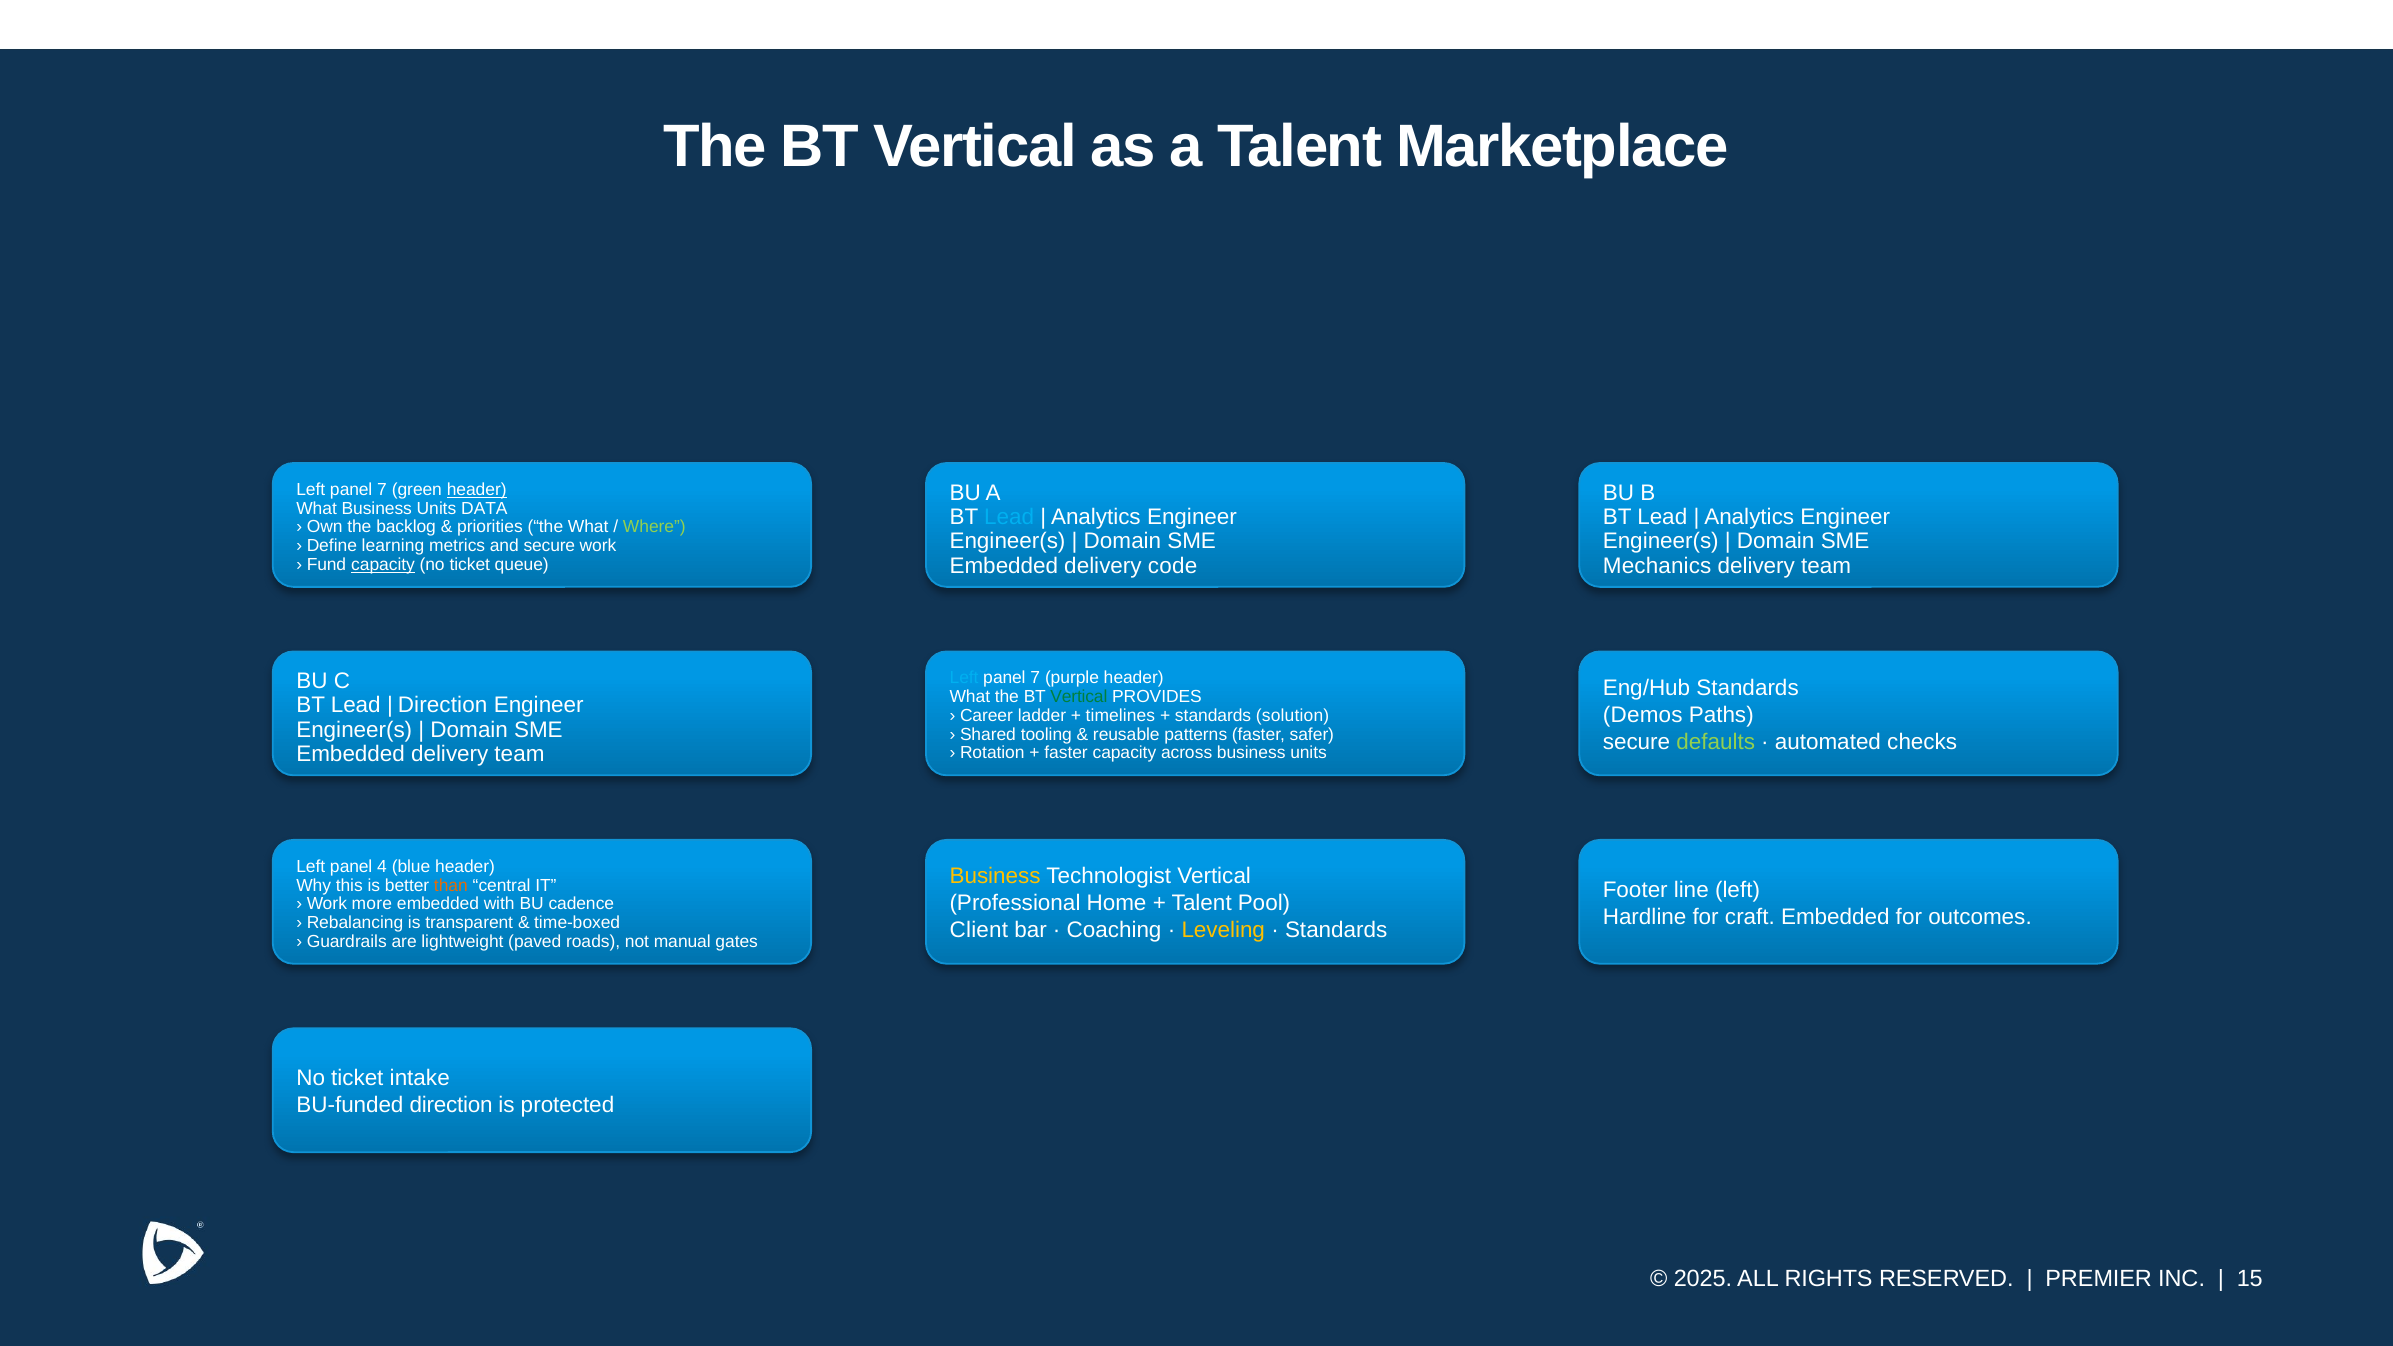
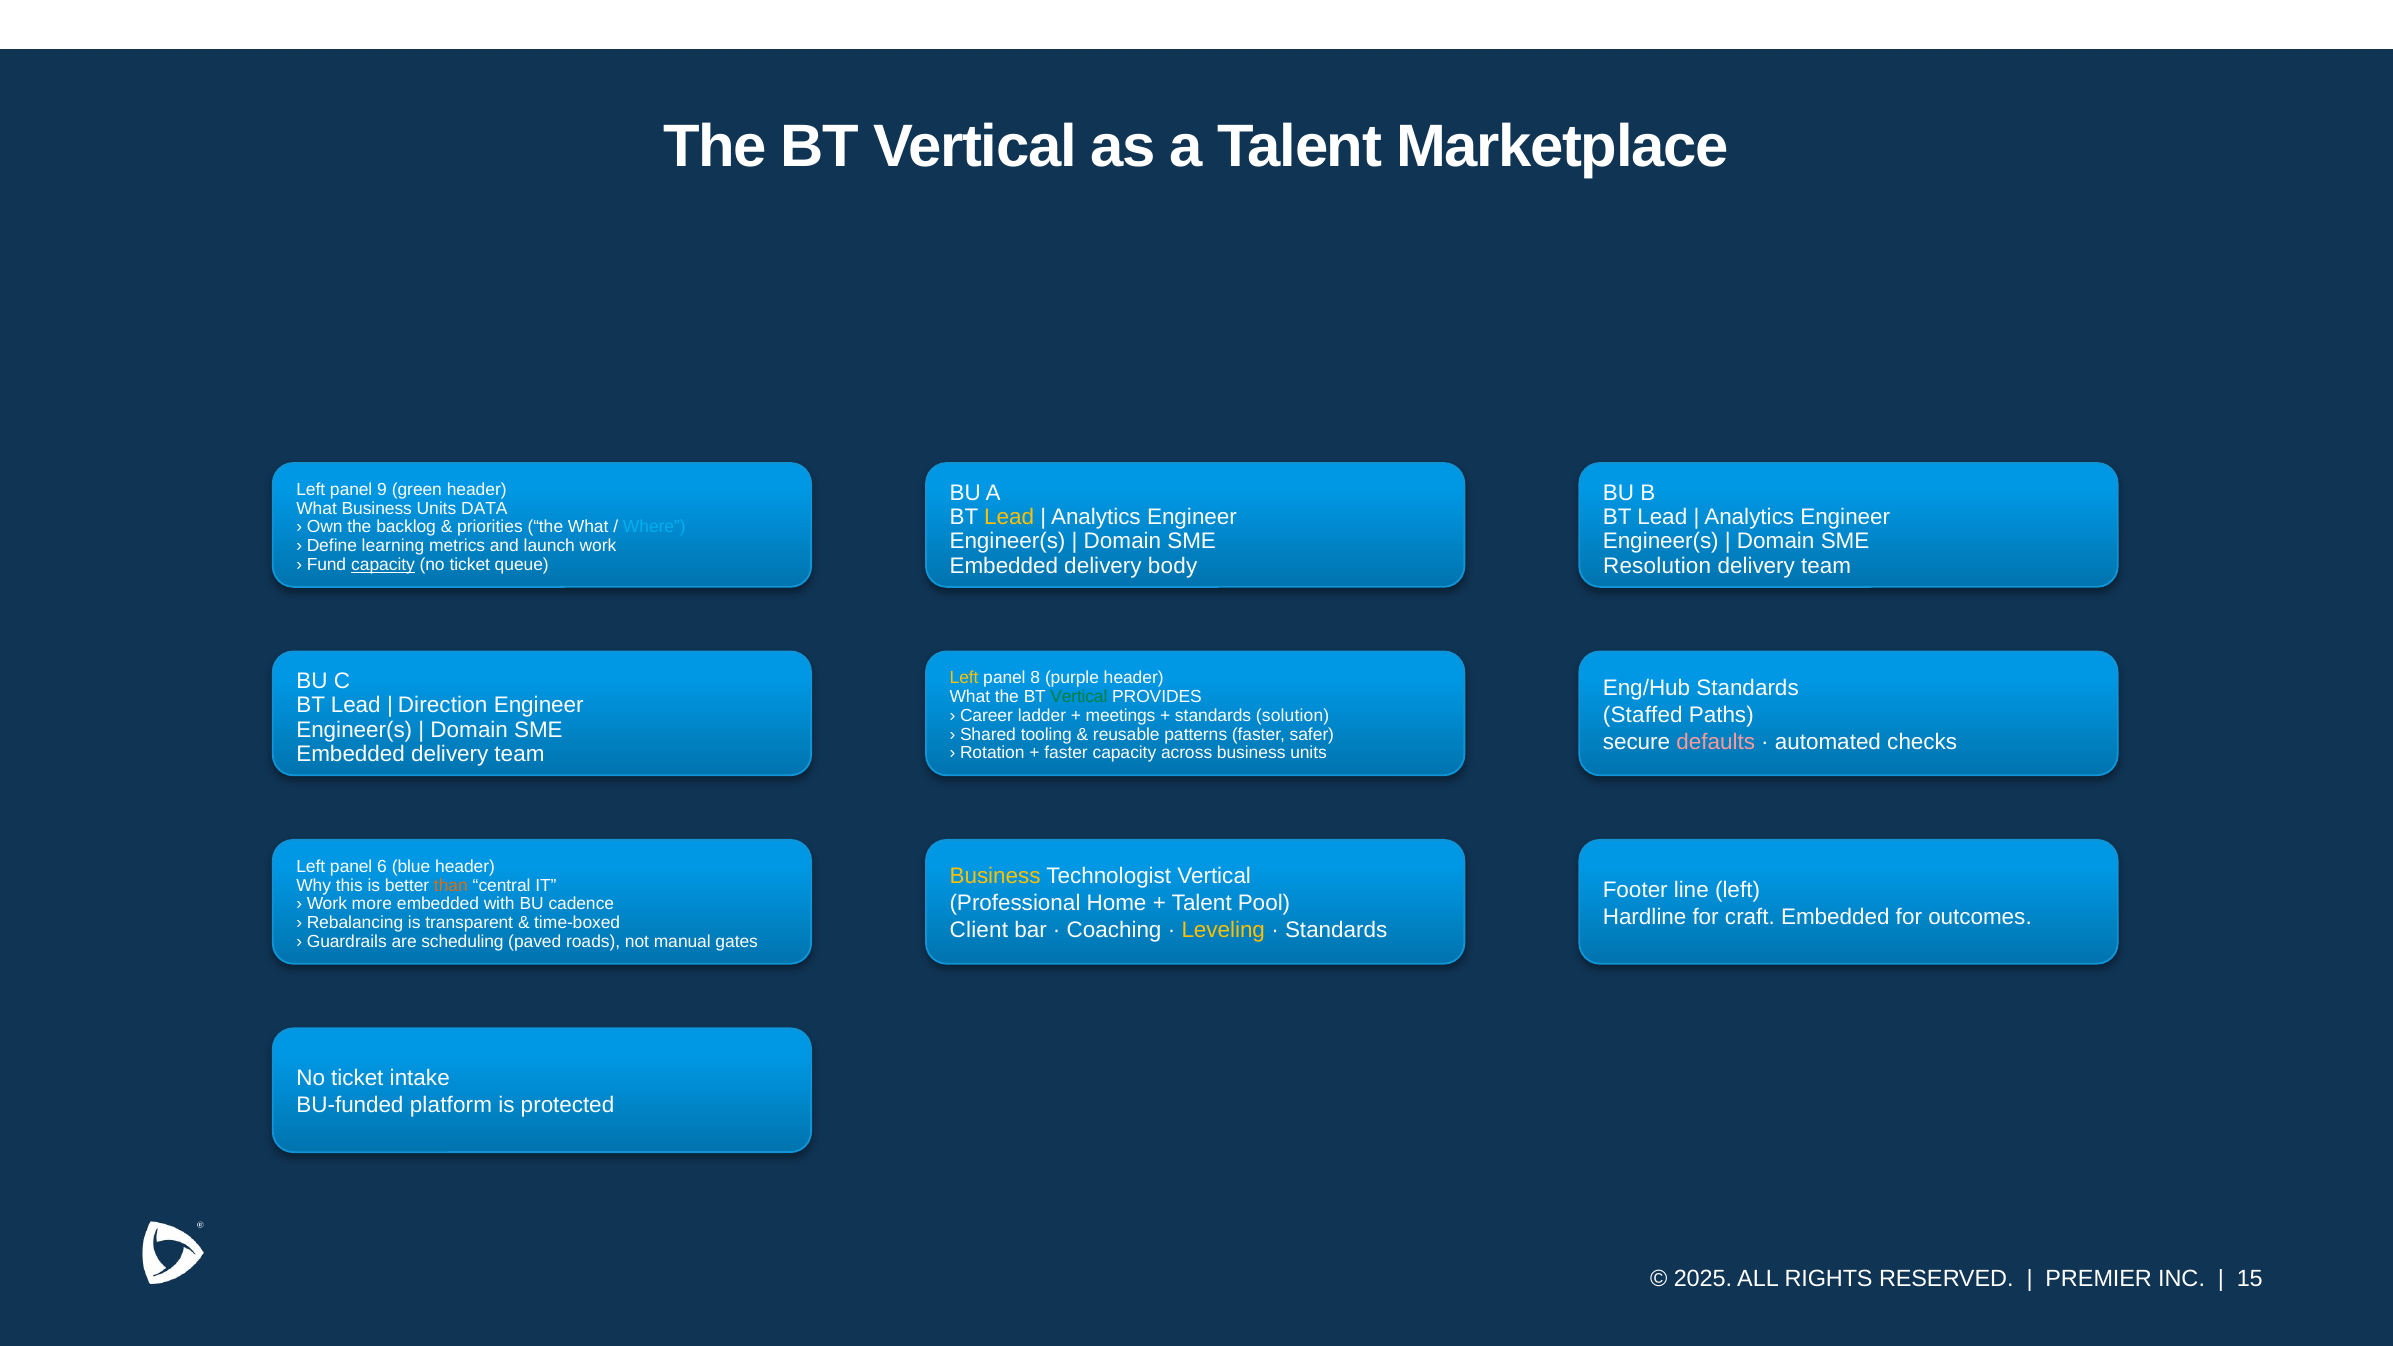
7: 7 -> 9 (382, 490)
header underline: present -> none (477, 490)
Lead colour: light blue -> yellow (1009, 517)
Where colour: light green -> light blue (654, 527)
and secure: secure -> launch (549, 546)
code: code -> body (1173, 566)
Mechanics: Mechanics -> Resolution (1657, 566)
Left colour: light blue -> yellow (964, 678)
7: 7 -> 8 (1035, 678)
Demos: Demos -> Staffed (1643, 715)
timelines: timelines -> meetings (1121, 716)
defaults colour: light green -> pink (1716, 742)
4: 4 -> 6 (382, 867)
lightweight: lightweight -> scheduling (463, 942)
BU-funded direction: direction -> platform (451, 1105)
